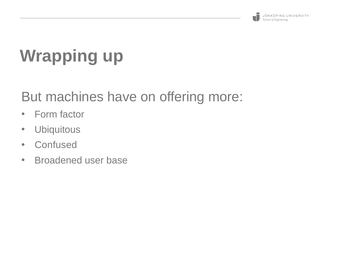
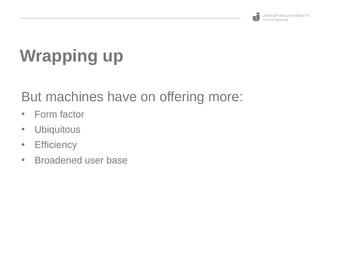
Confused: Confused -> Efficiency (56, 145)
